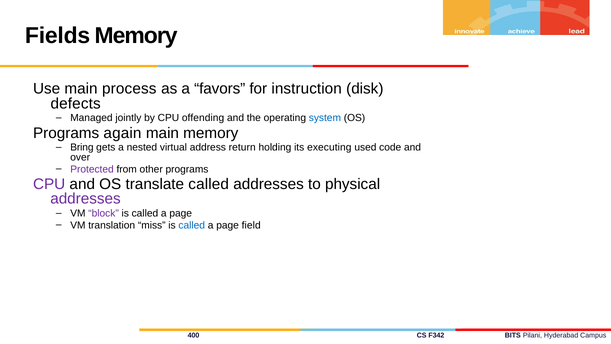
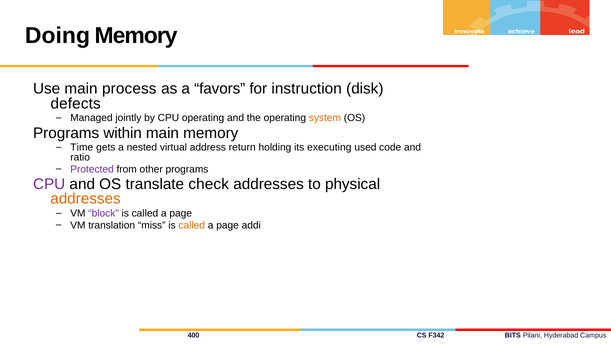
Fields: Fields -> Doing (57, 36)
CPU offending: offending -> operating (203, 118)
system colour: blue -> orange (325, 118)
again: again -> within (123, 133)
Bring: Bring -> Time (82, 148)
over: over -> ratio (80, 157)
translate called: called -> check (209, 184)
addresses colour: purple -> orange (85, 199)
called colour: blue -> orange (192, 225)
field: field -> addi (251, 225)
